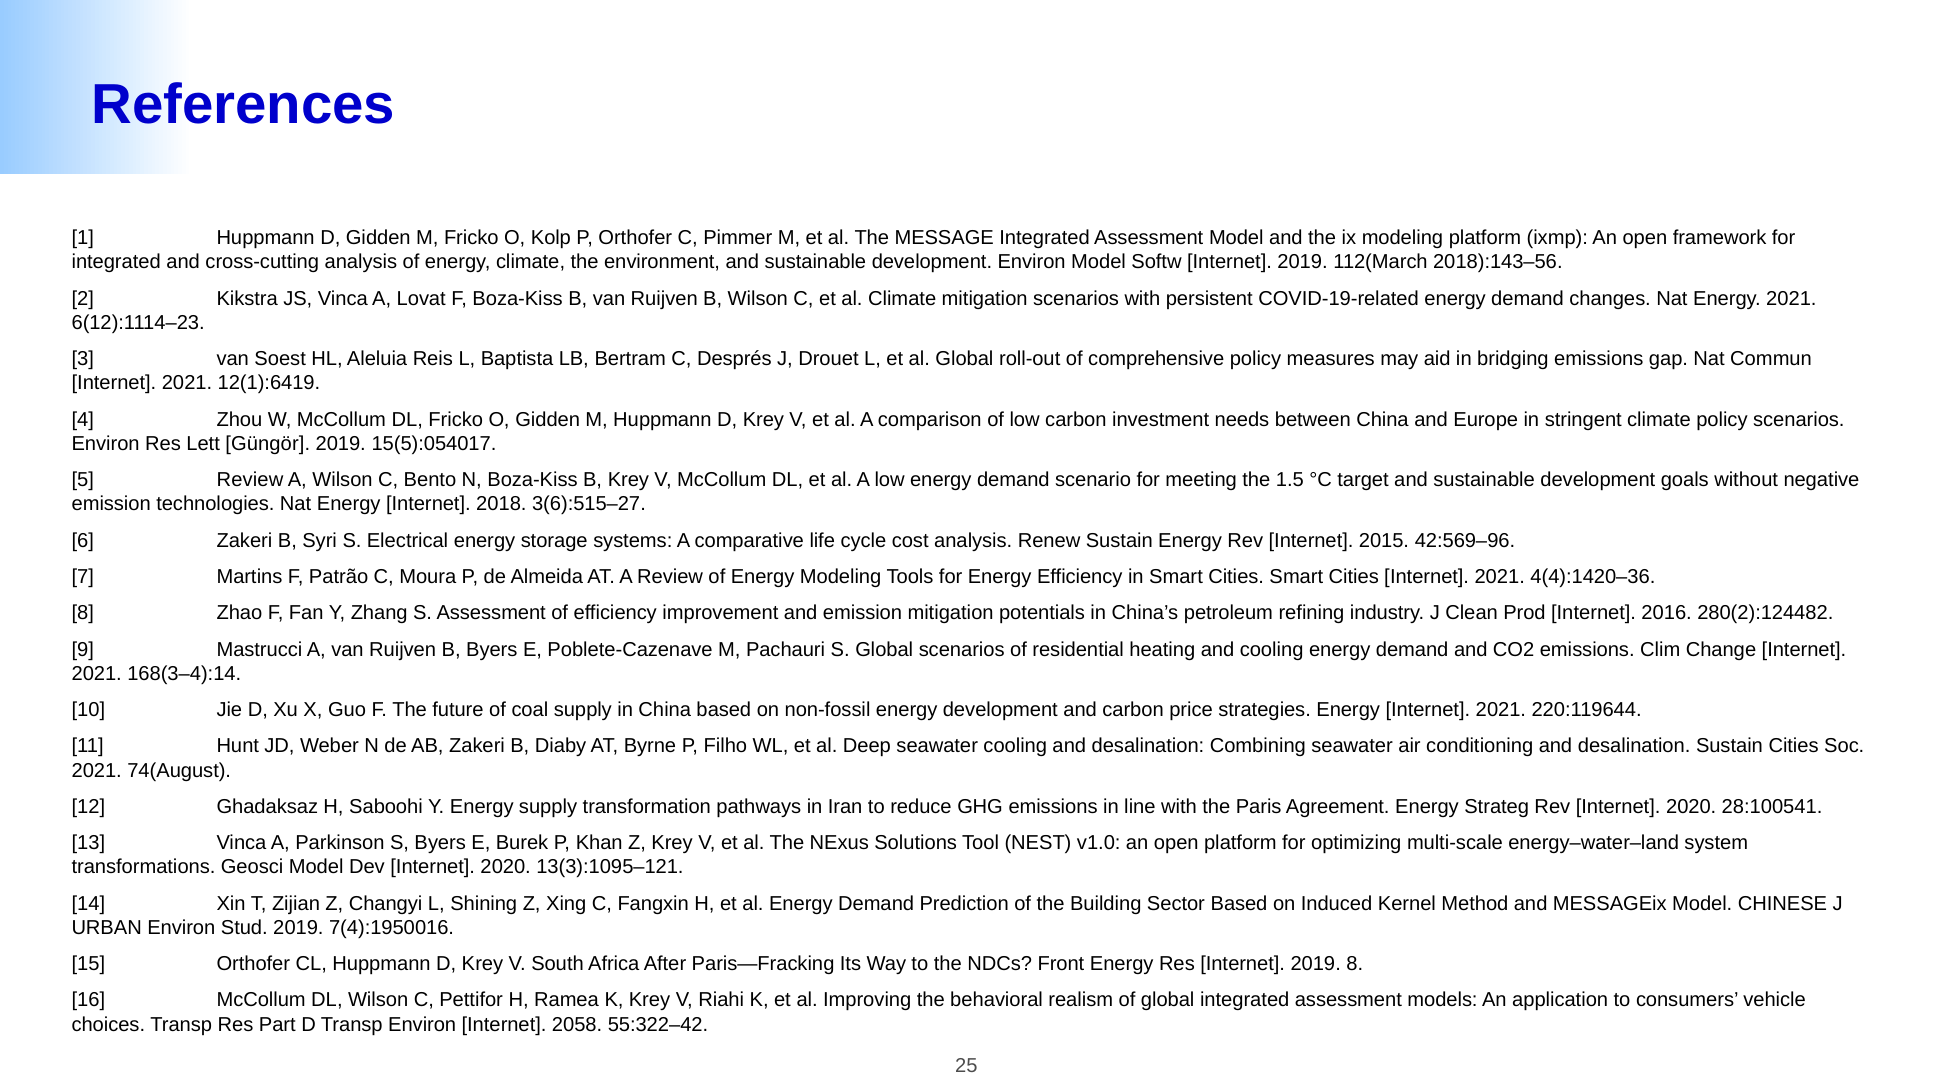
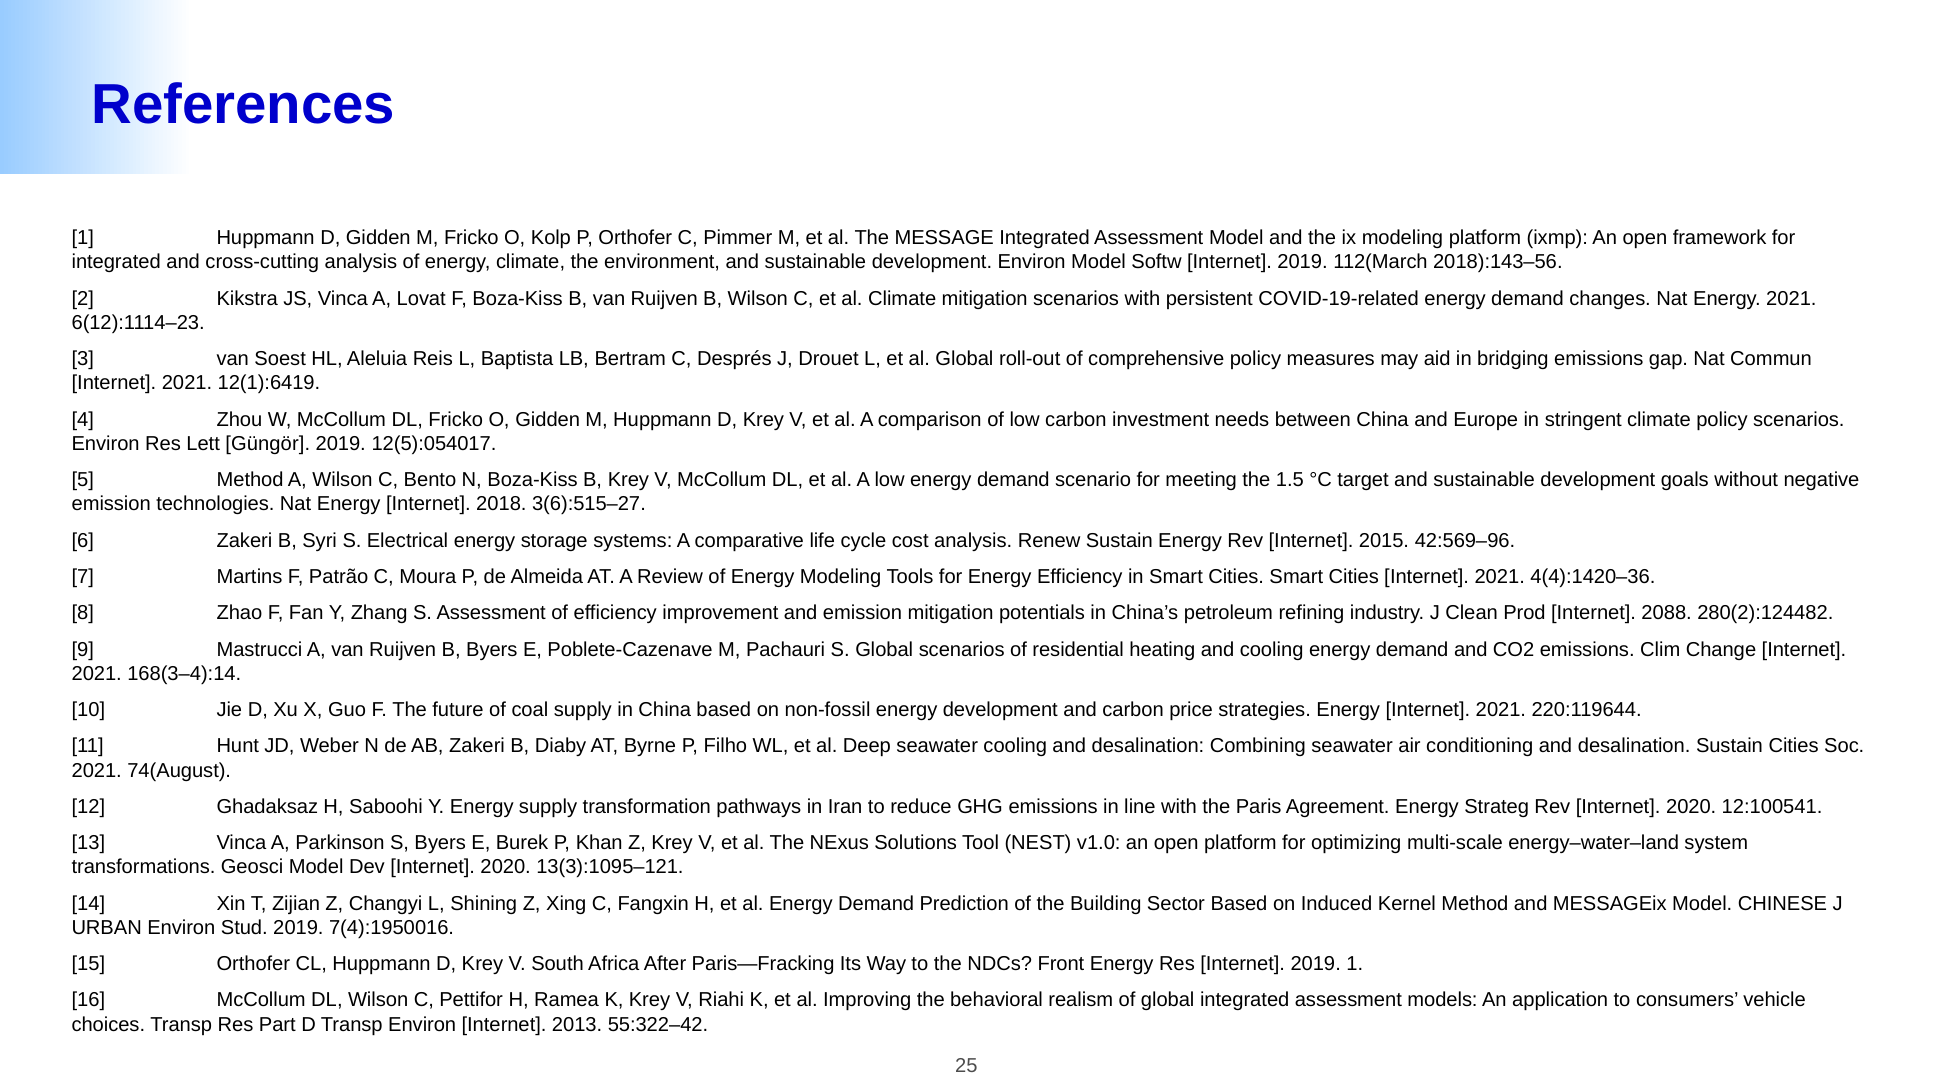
15(5):054017: 15(5):054017 -> 12(5):054017 (434, 444)
5 Review: Review -> Method (250, 480)
2016: 2016 -> 2088 (1667, 613)
28:100541: 28:100541 -> 12:100541 (1772, 807)
2019 8: 8 -> 1 (1355, 964)
2058: 2058 -> 2013 (577, 1025)
